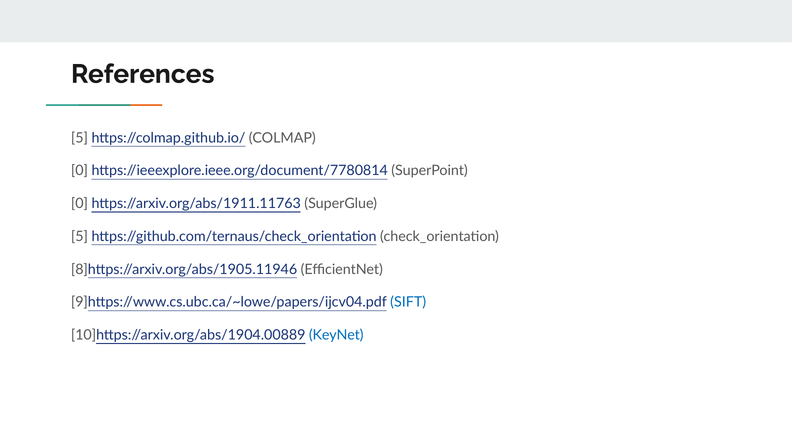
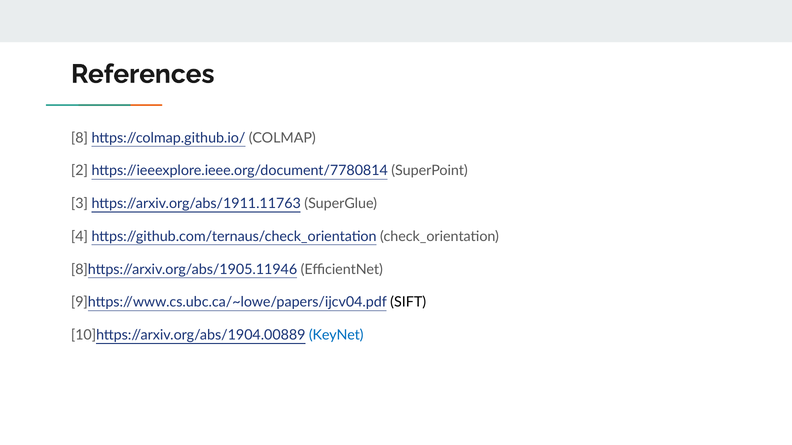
5: 5 -> 8 (79, 138)
0: 0 -> 2 (79, 171)
0: 0 -> 3 (79, 204)
5: 5 -> 4 (79, 237)
SIFT colour: blue -> black (408, 303)
